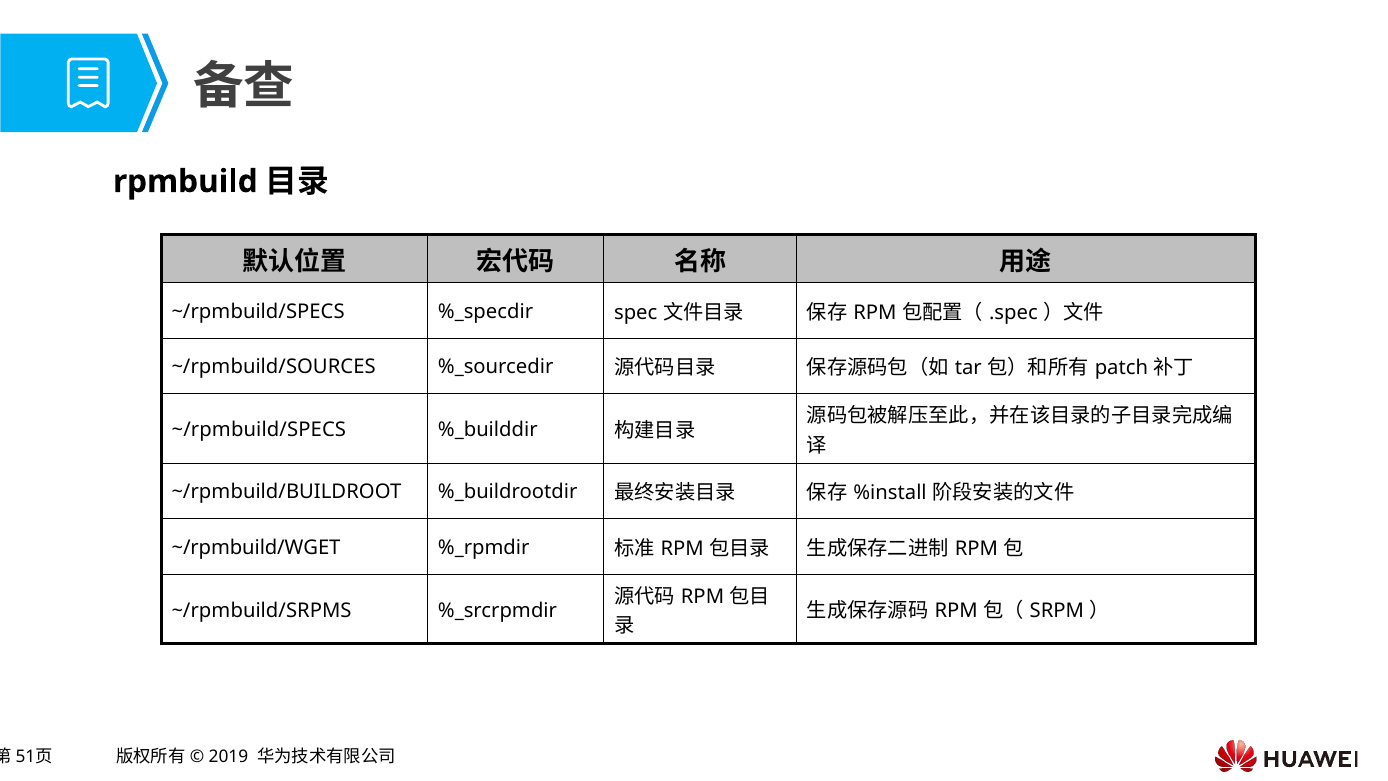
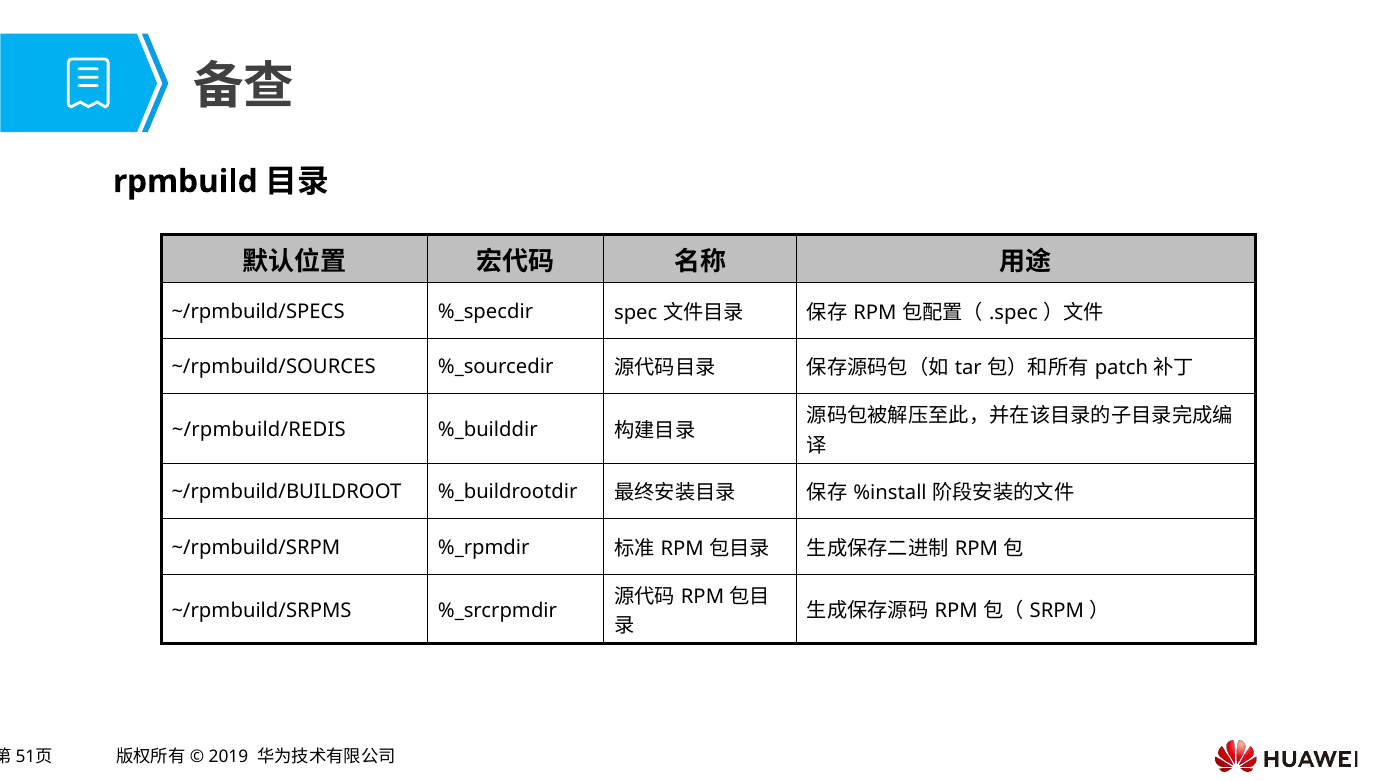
~/rpmbuild/SPECS: ~/rpmbuild/SPECS -> ~/rpmbuild/REDIS (259, 430)
~/rpmbuild/WGET: ~/rpmbuild/WGET -> ~/rpmbuild/SRPM (256, 548)
